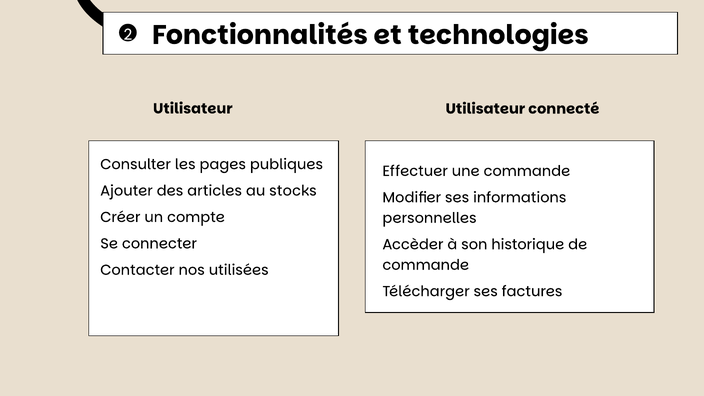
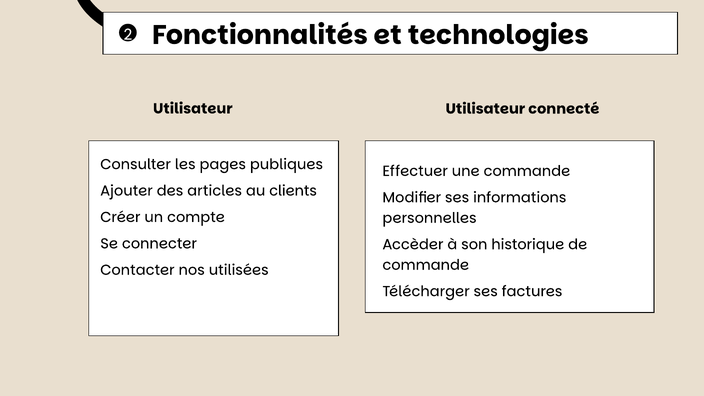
stocks: stocks -> clients (293, 191)
